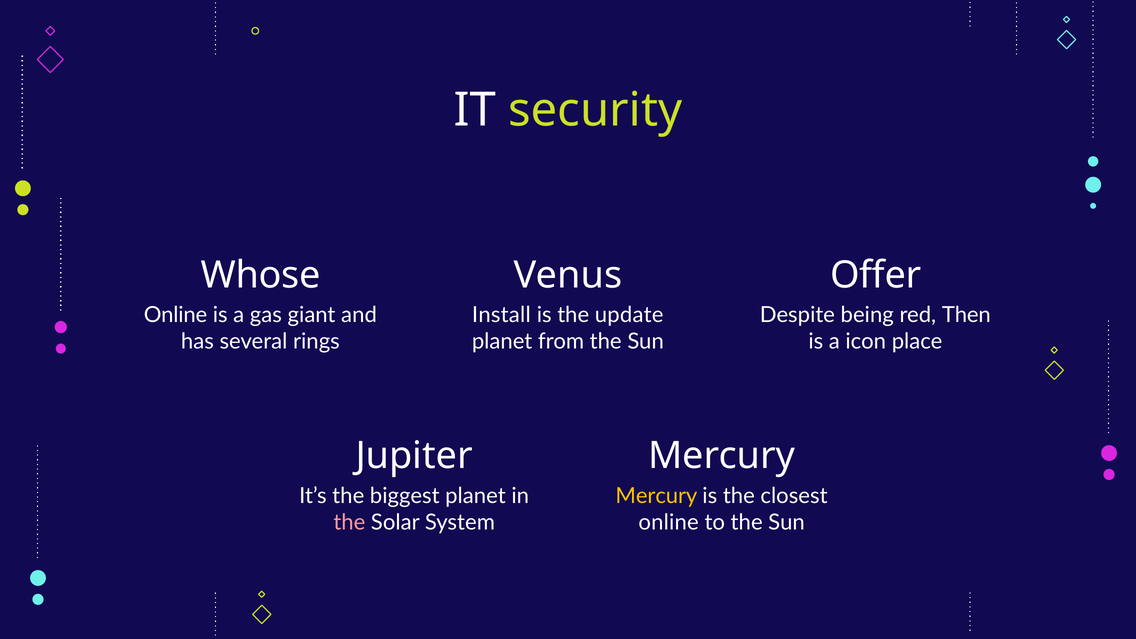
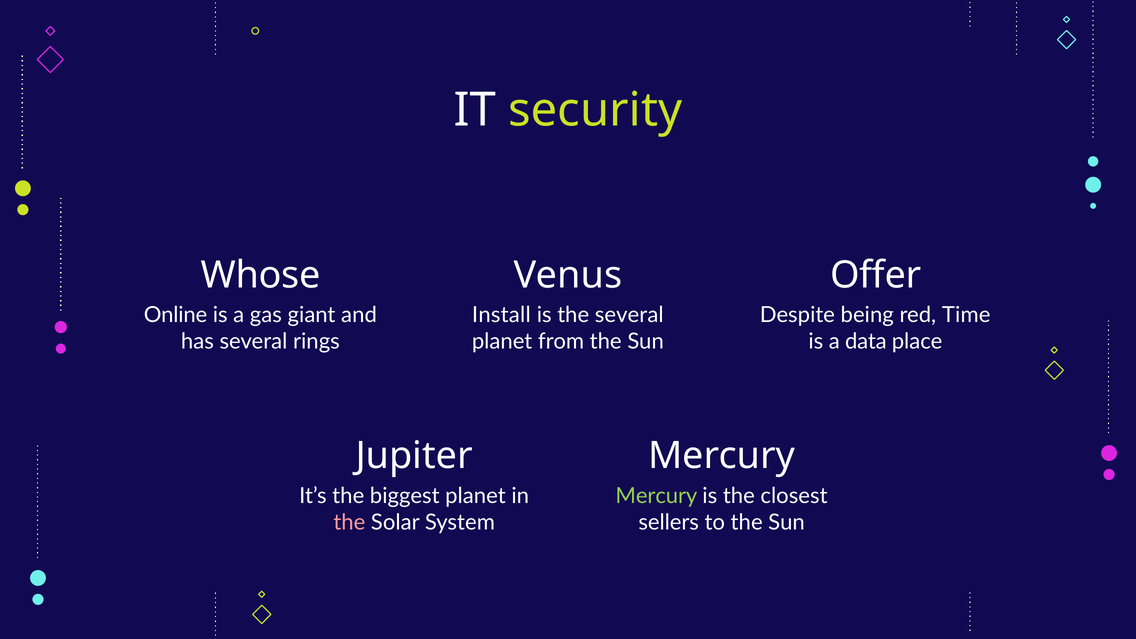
the update: update -> several (629, 315)
Then: Then -> Time (966, 315)
icon: icon -> data (866, 341)
Mercury colour: yellow -> light green (656, 496)
online: online -> sellers (669, 522)
